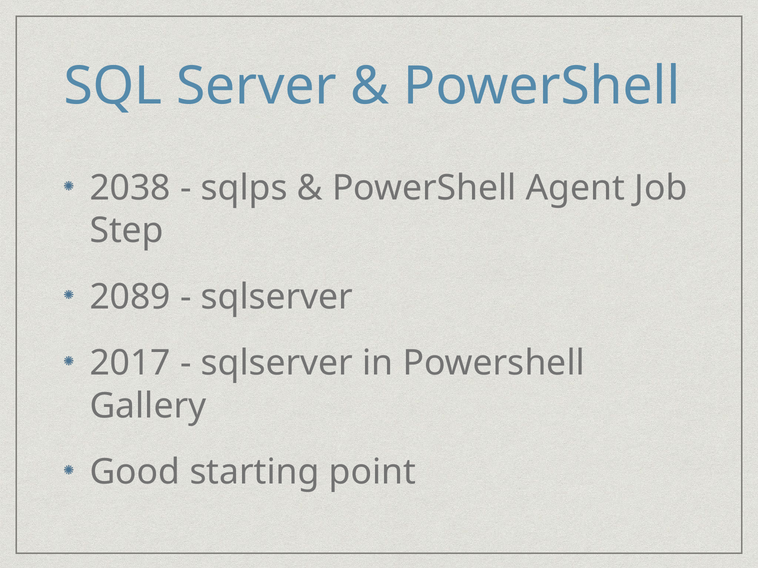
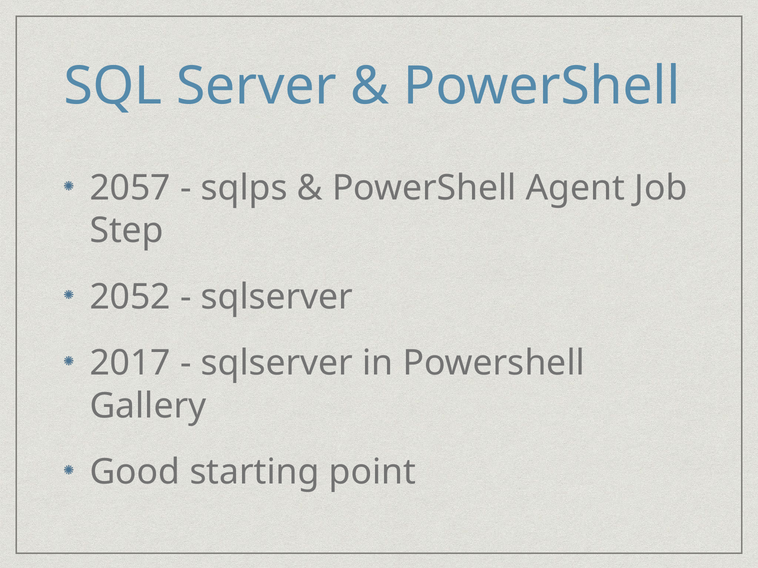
2038: 2038 -> 2057 (130, 188)
2089: 2089 -> 2052 (130, 297)
